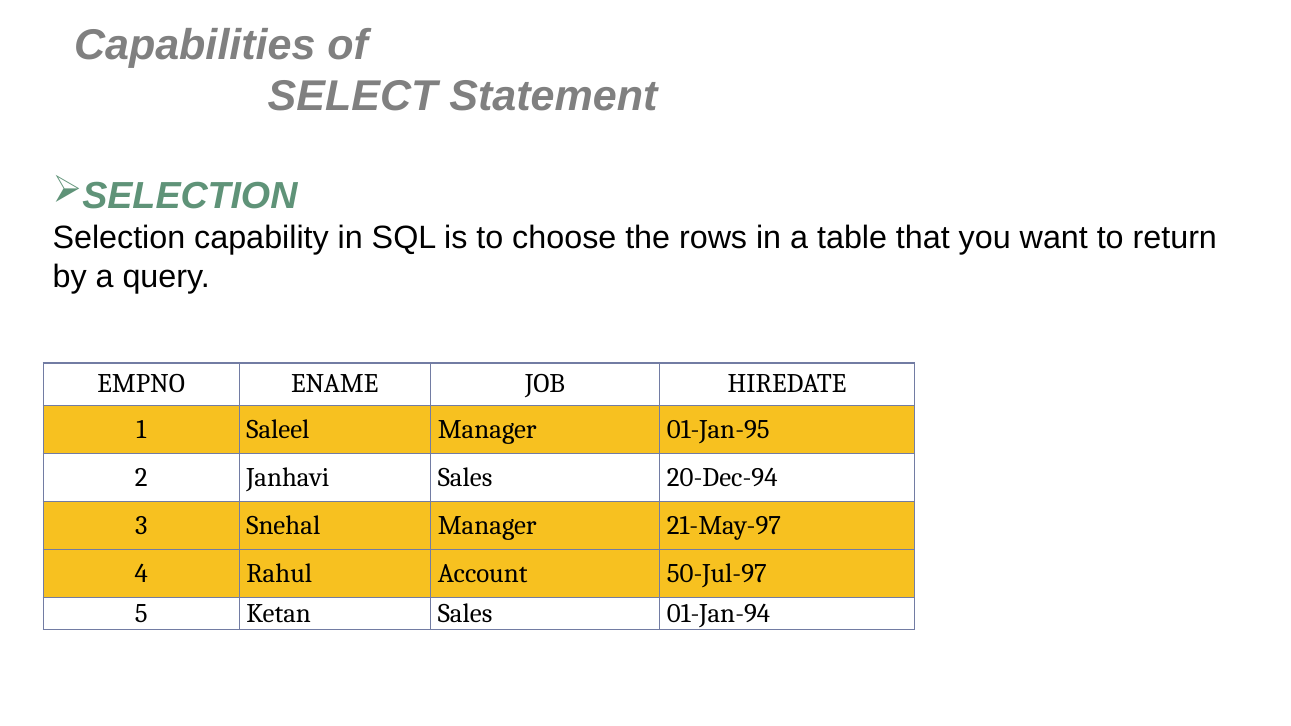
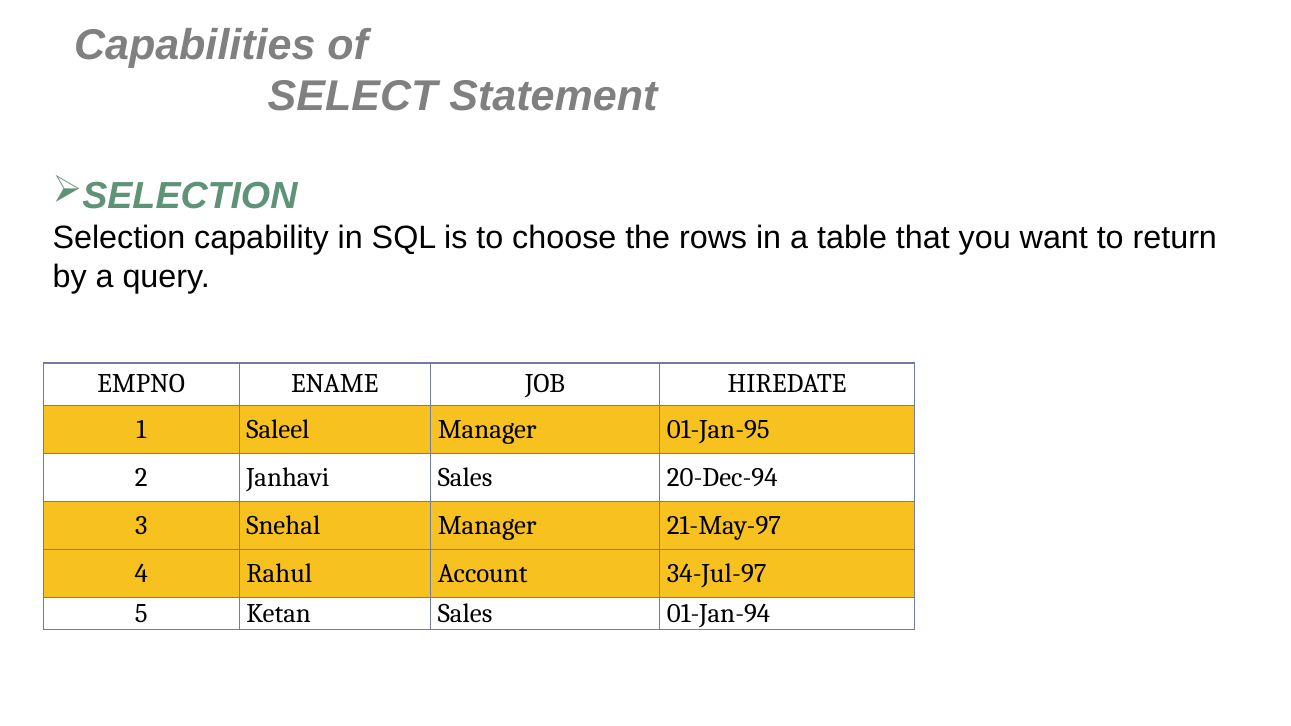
50-Jul-97: 50-Jul-97 -> 34-Jul-97 (717, 573)
